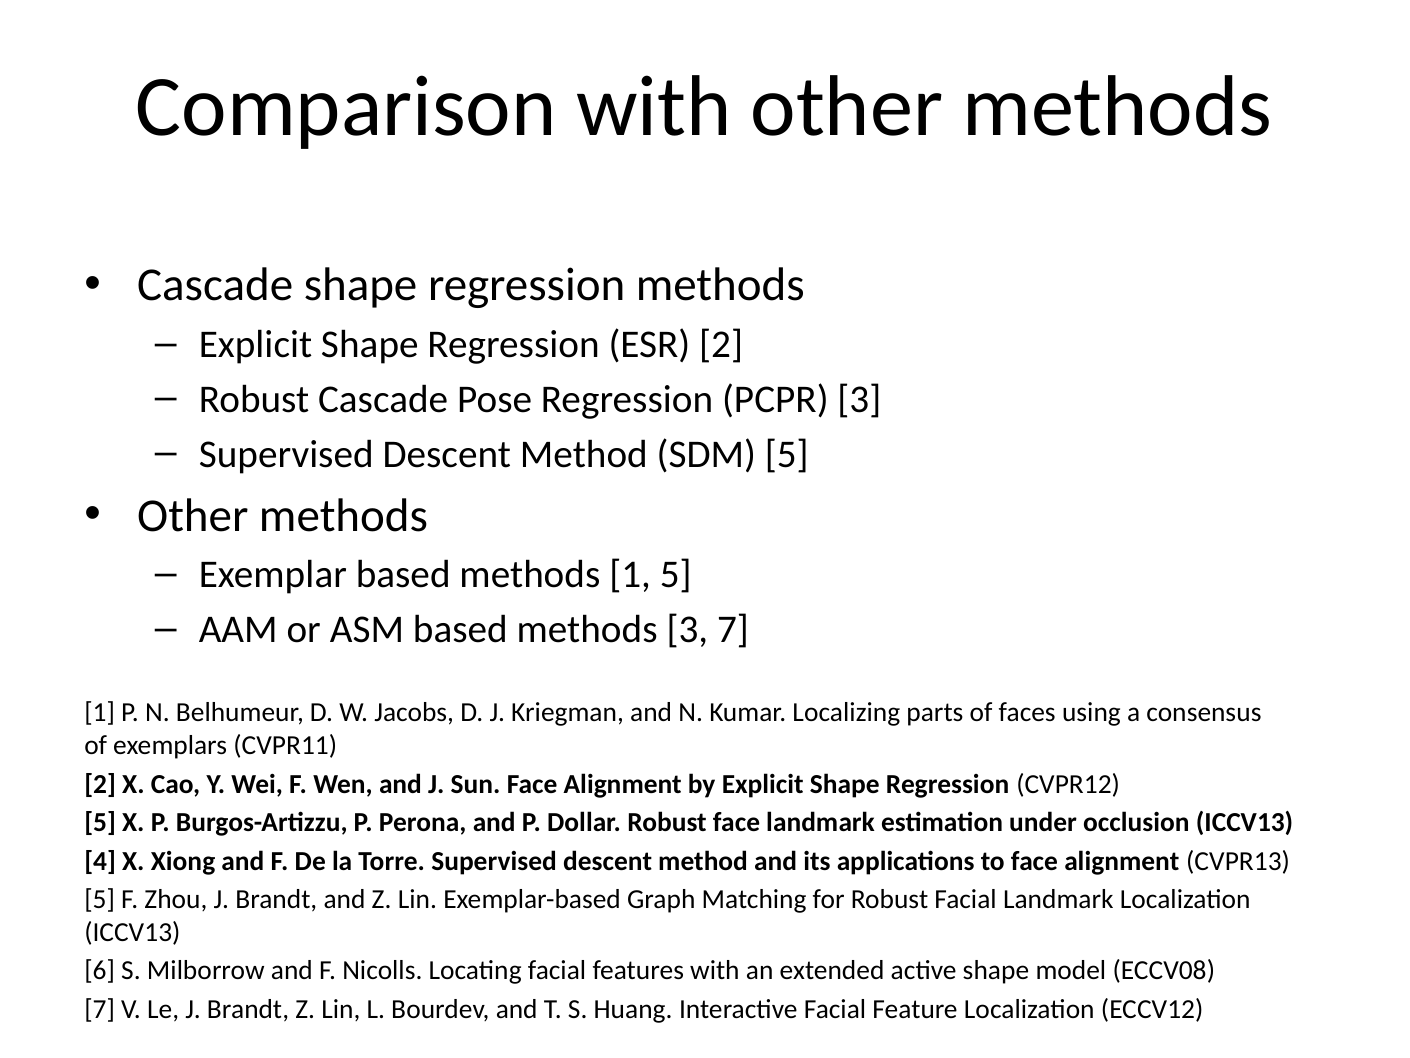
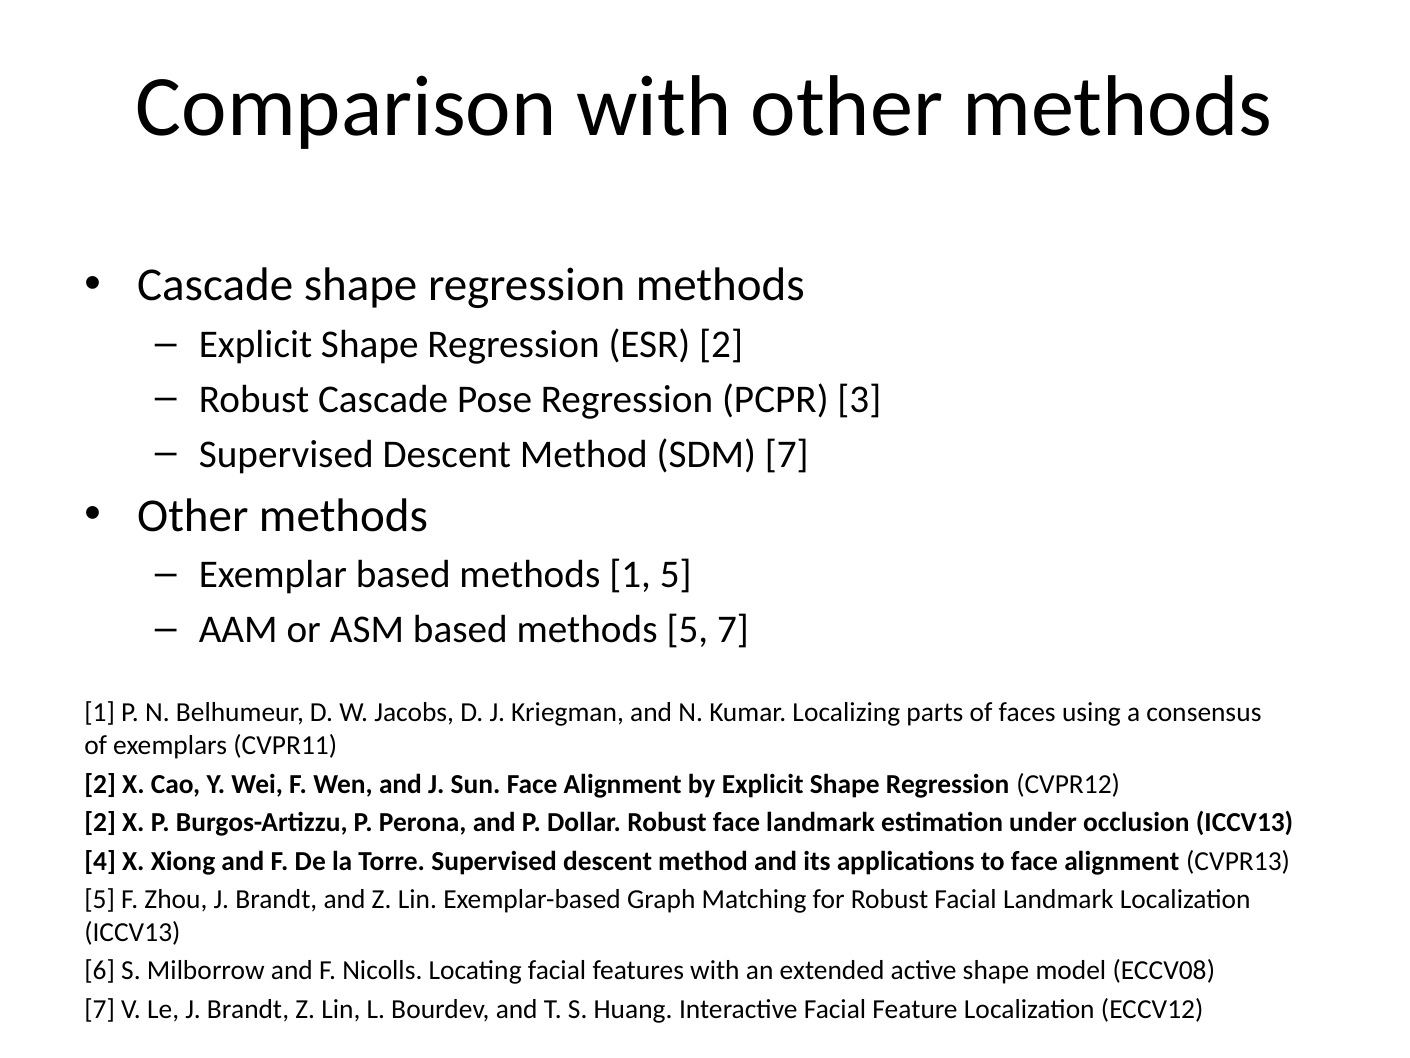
SDM 5: 5 -> 7 (787, 454)
methods 3: 3 -> 5 (687, 629)
5: 5 -> 2 (100, 822)
